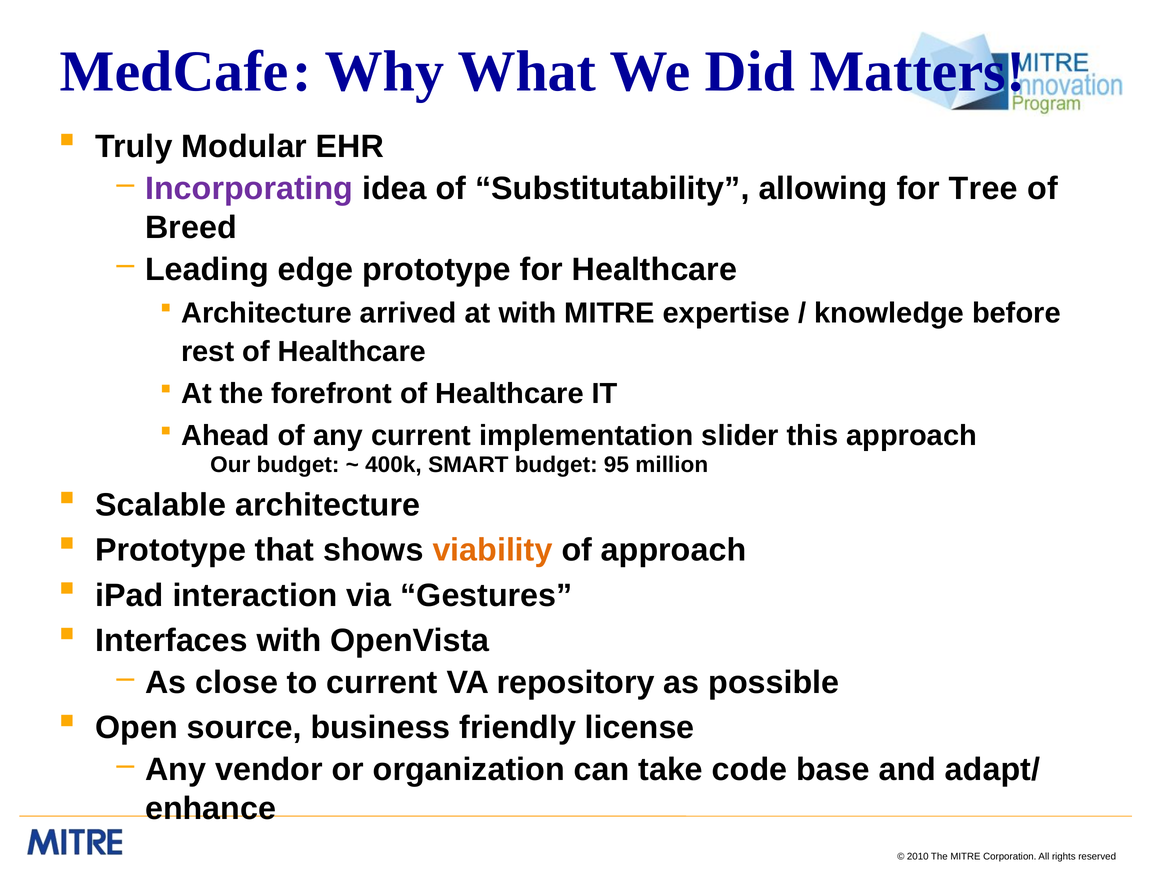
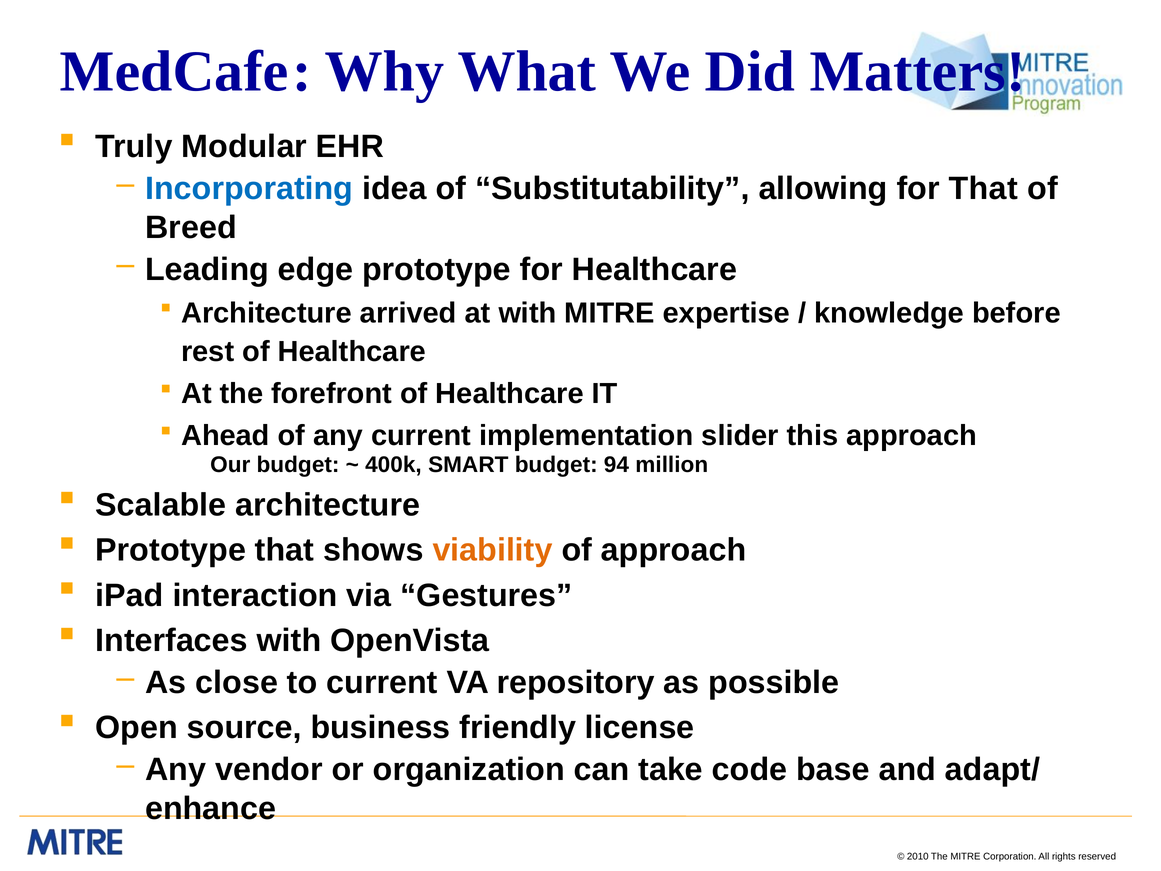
Incorporating colour: purple -> blue (249, 189)
for Tree: Tree -> That (983, 189)
95: 95 -> 94 (616, 465)
